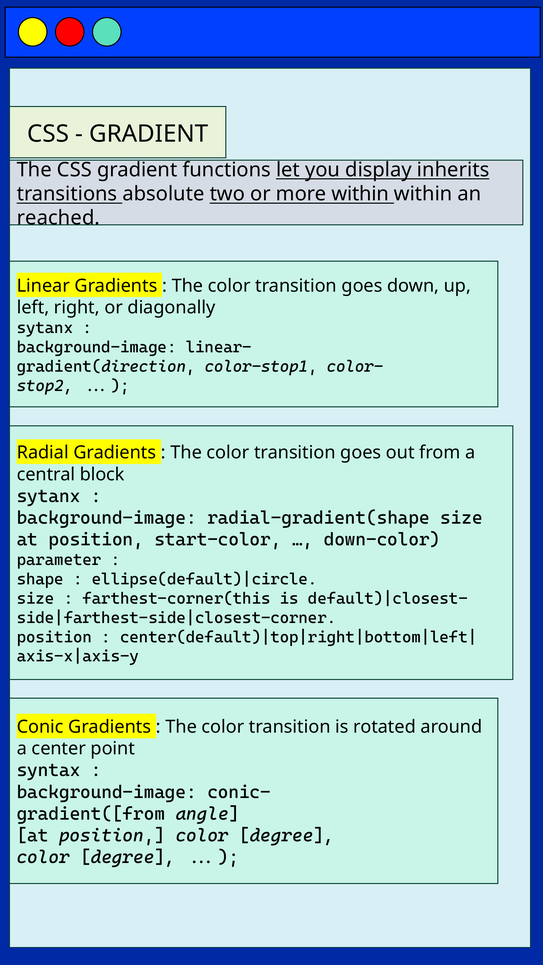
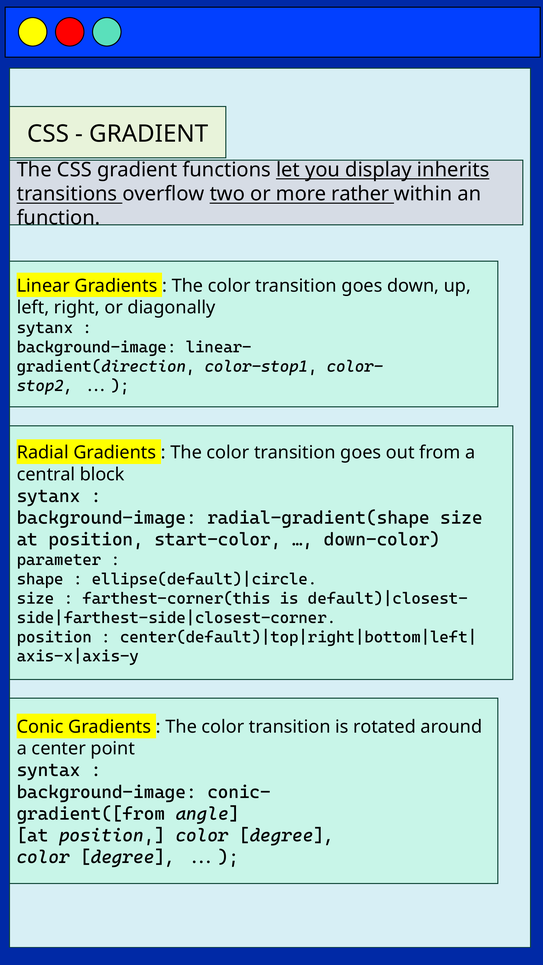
absolute: absolute -> overflow (163, 194)
more within: within -> rather (360, 194)
reached: reached -> function (58, 218)
